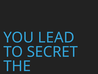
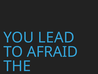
SECRET: SECRET -> AFRAID (52, 52)
